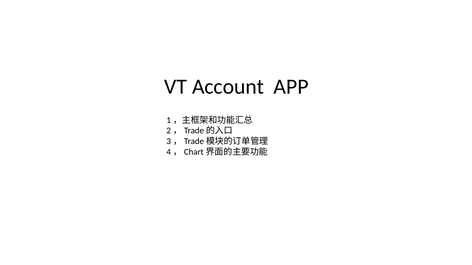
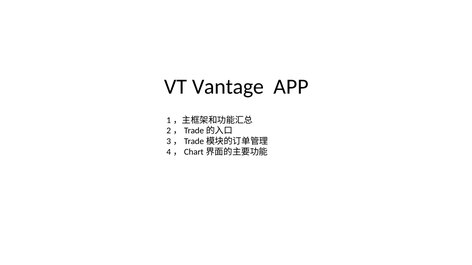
Account: Account -> Vantage (228, 87)
